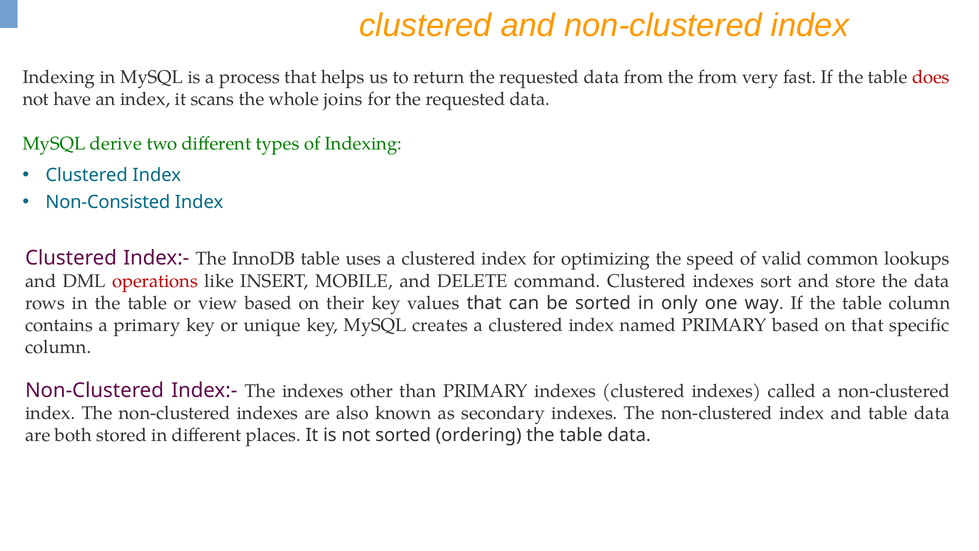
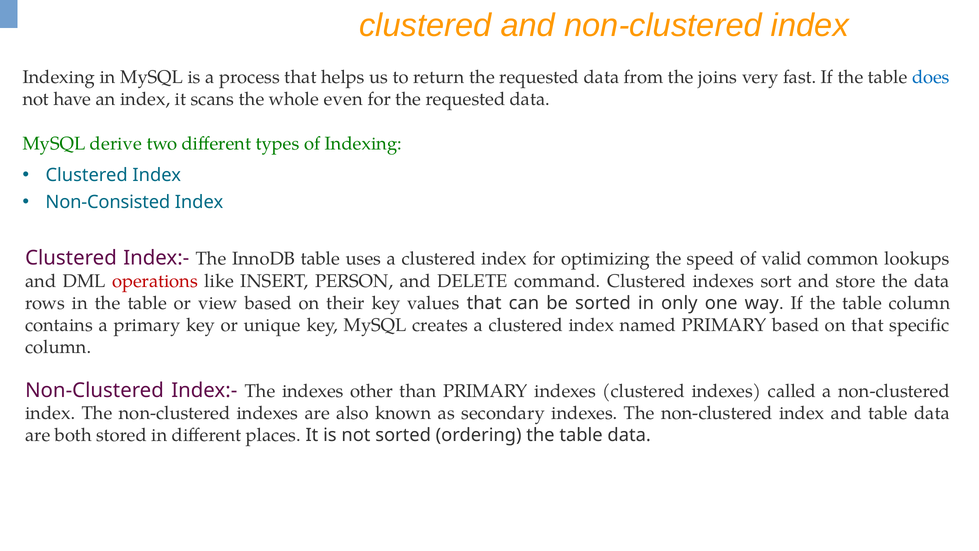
the from: from -> joins (718, 77)
does colour: red -> blue (931, 77)
joins: joins -> even (343, 99)
MOBILE: MOBILE -> PERSON (354, 281)
